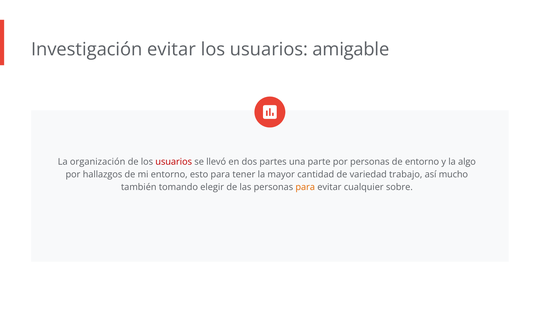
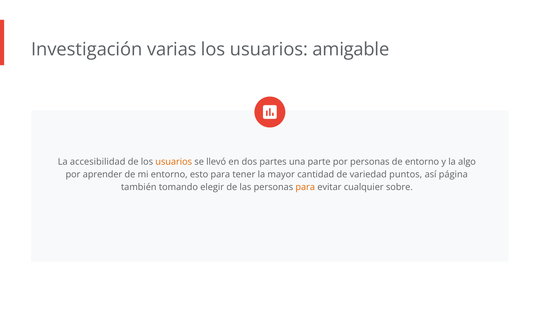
Investigación evitar: evitar -> varias (172, 49)
organización: organización -> accesibilidad (98, 161)
usuarios colour: red -> orange (174, 161)
hallazgos: hallazgos -> aprender (103, 174)
trabajo: trabajo -> puntos (406, 174)
mucho: mucho -> página (453, 174)
